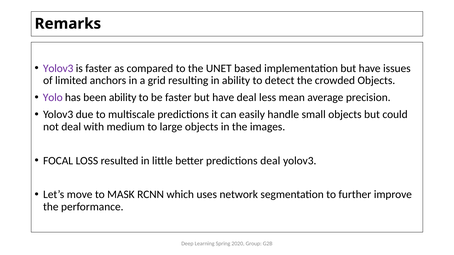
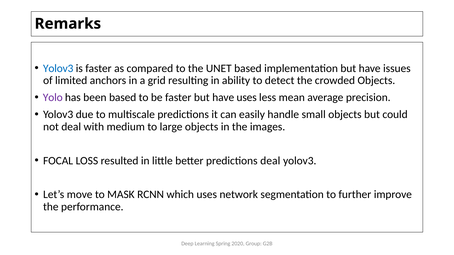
Yolov3 colour: purple -> blue (58, 68)
been ability: ability -> based (123, 98)
have deal: deal -> uses (247, 98)
